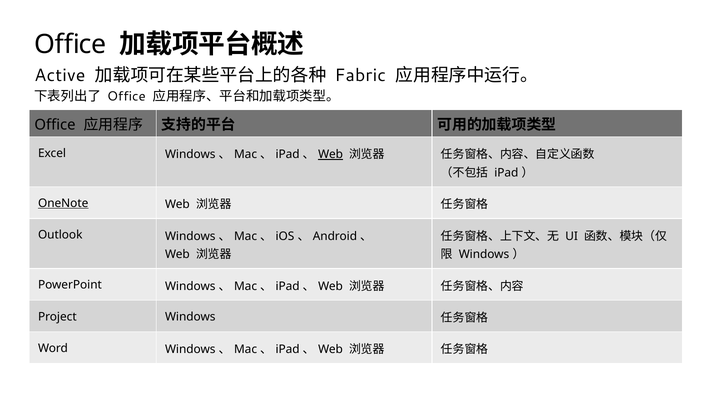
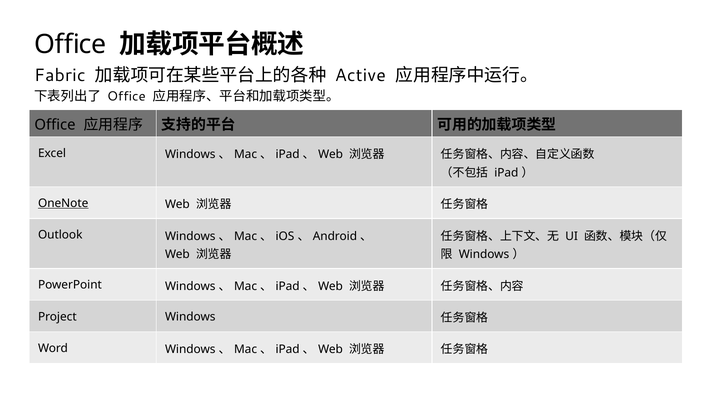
Active: Active -> Fabric (60, 75)
Fabric: Fabric -> Active (360, 75)
Web underline: present -> none (331, 155)
